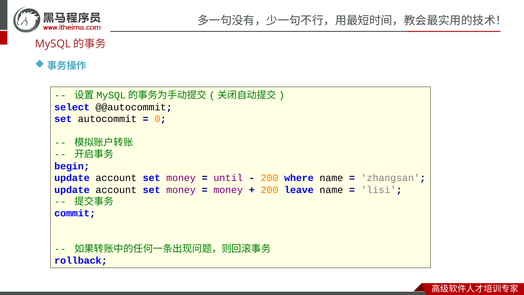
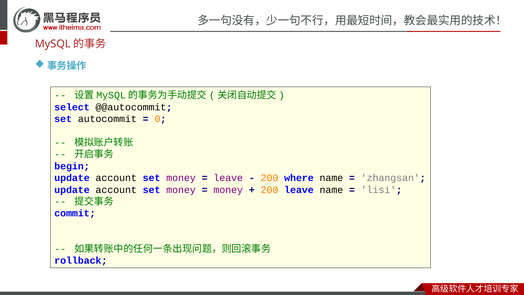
until: until -> leave (228, 178)
